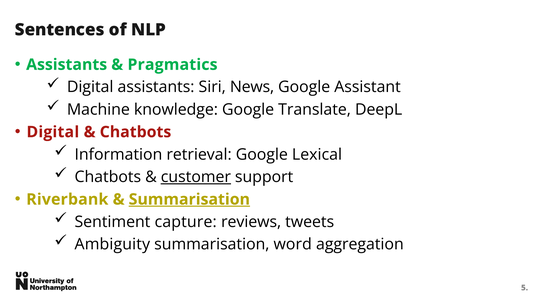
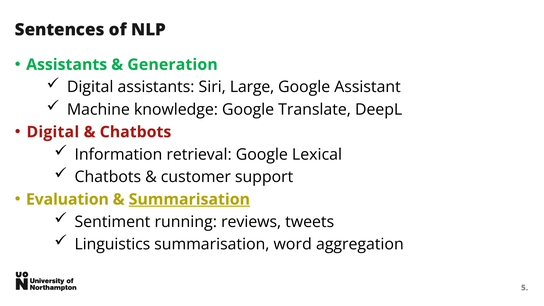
Pragmatics: Pragmatics -> Generation (173, 65)
News: News -> Large (252, 87)
customer underline: present -> none (196, 177)
Riverbank: Riverbank -> Evaluation (67, 199)
capture: capture -> running (186, 222)
Ambiguity: Ambiguity -> Linguistics (112, 244)
